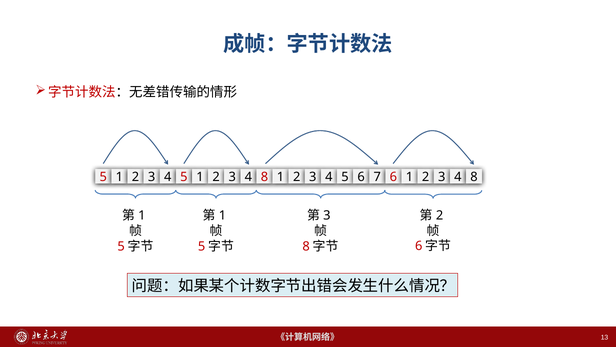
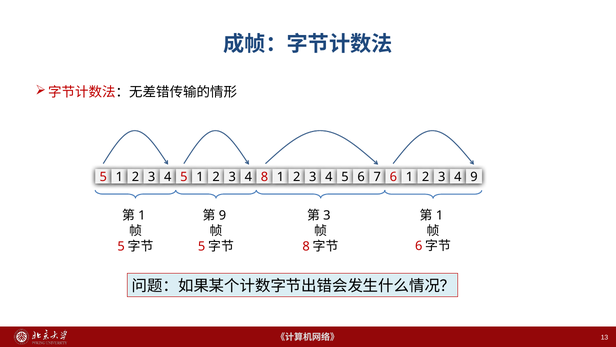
8: 8 -> 9 (474, 177)
2: 2 -> 1 (440, 215)
1: 1 -> 9 (222, 215)
